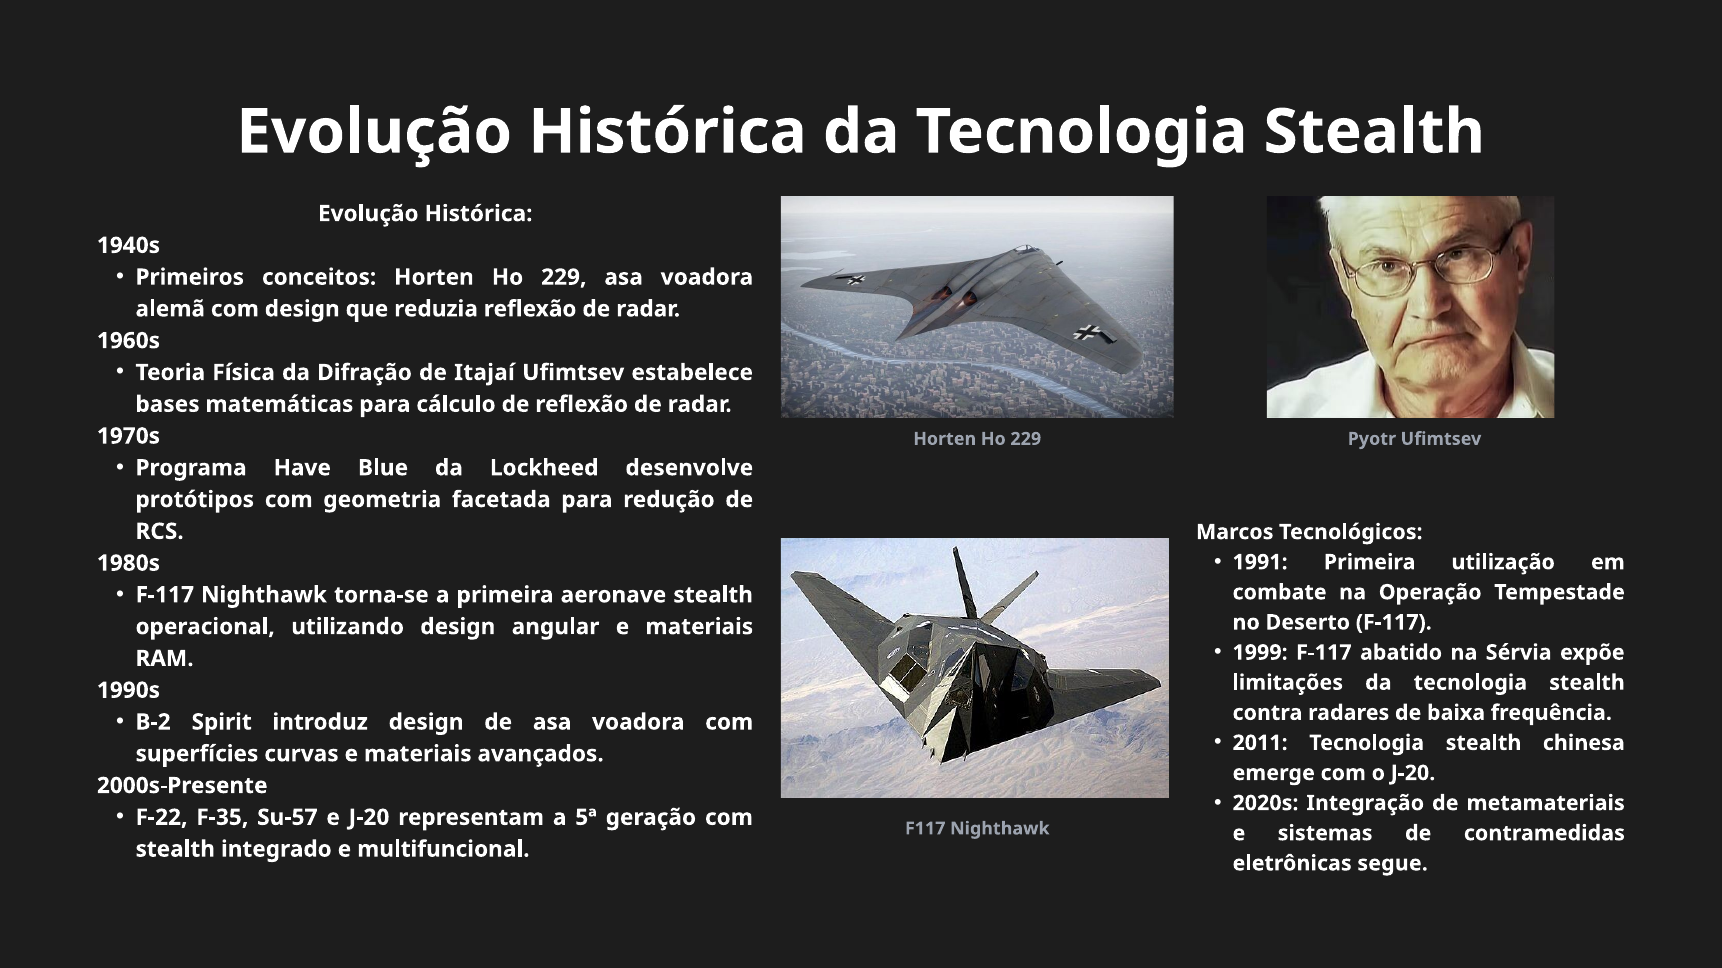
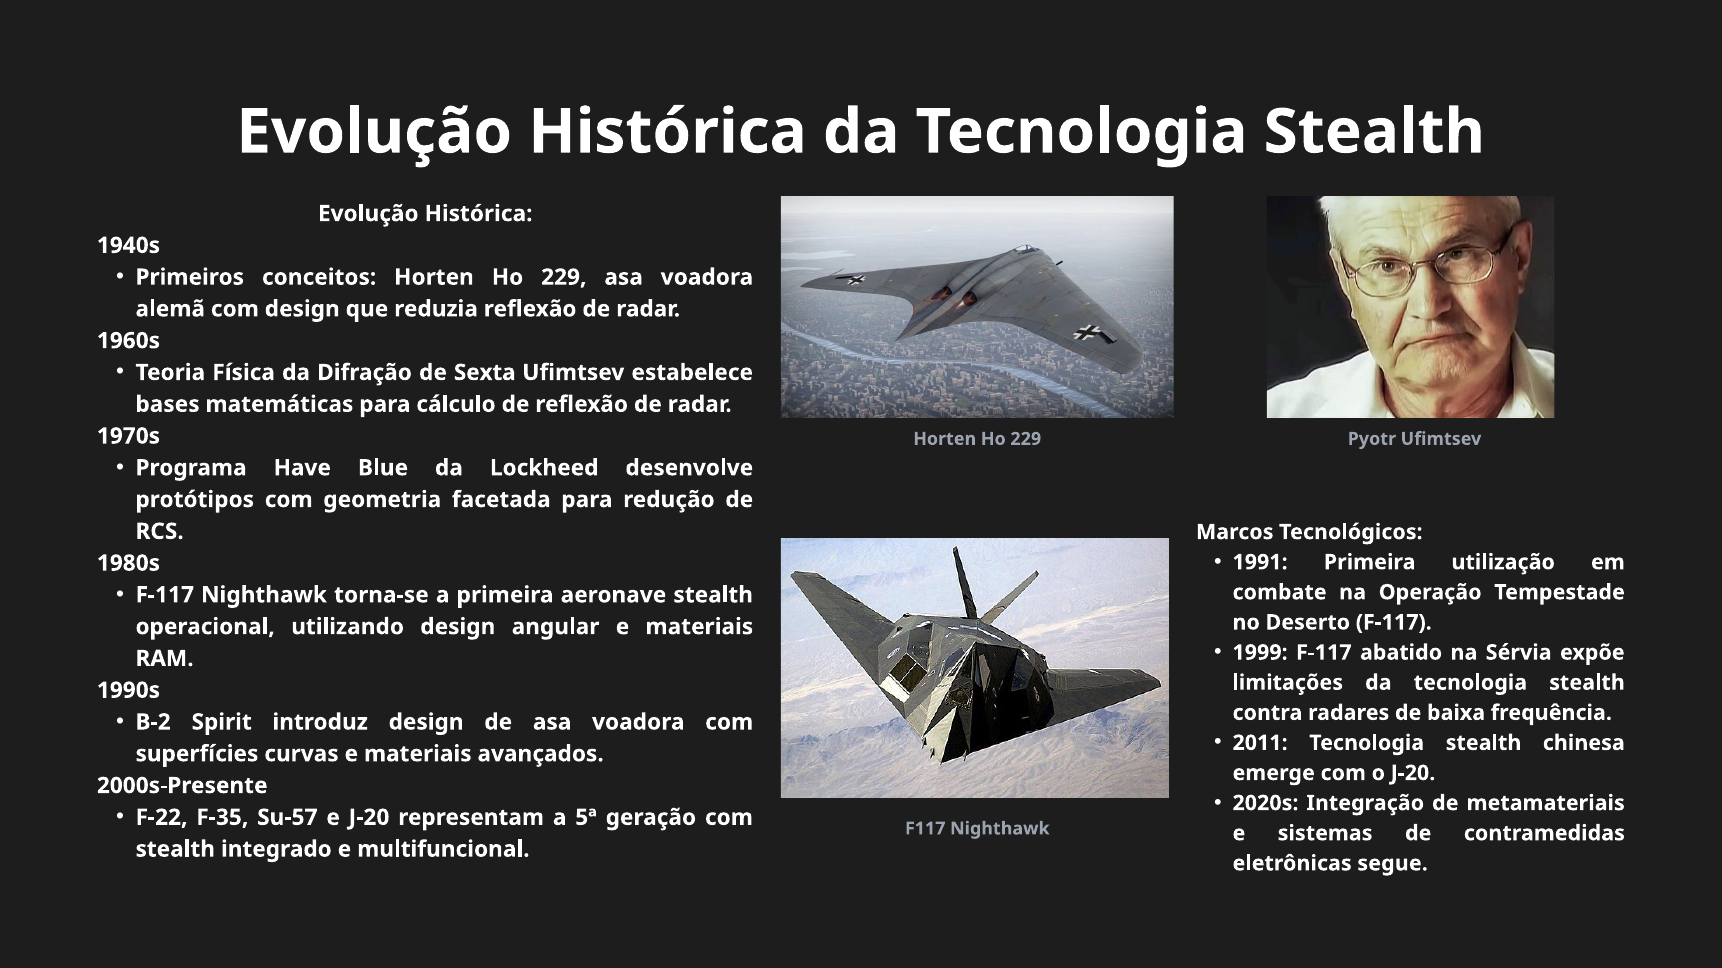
Itajaí: Itajaí -> Sexta (485, 373)
